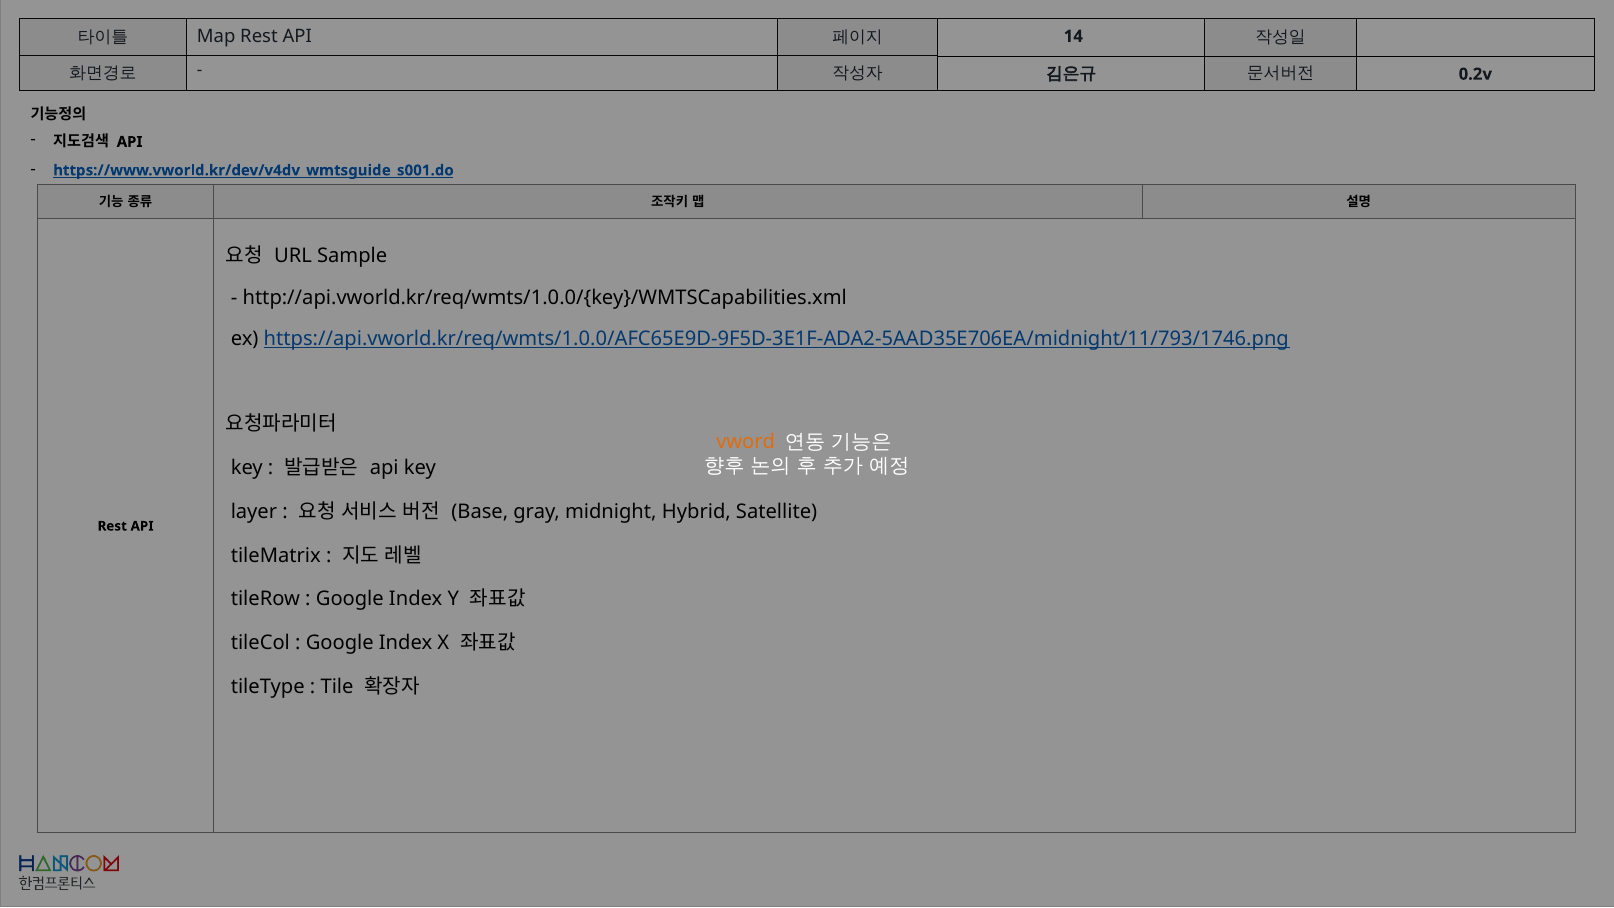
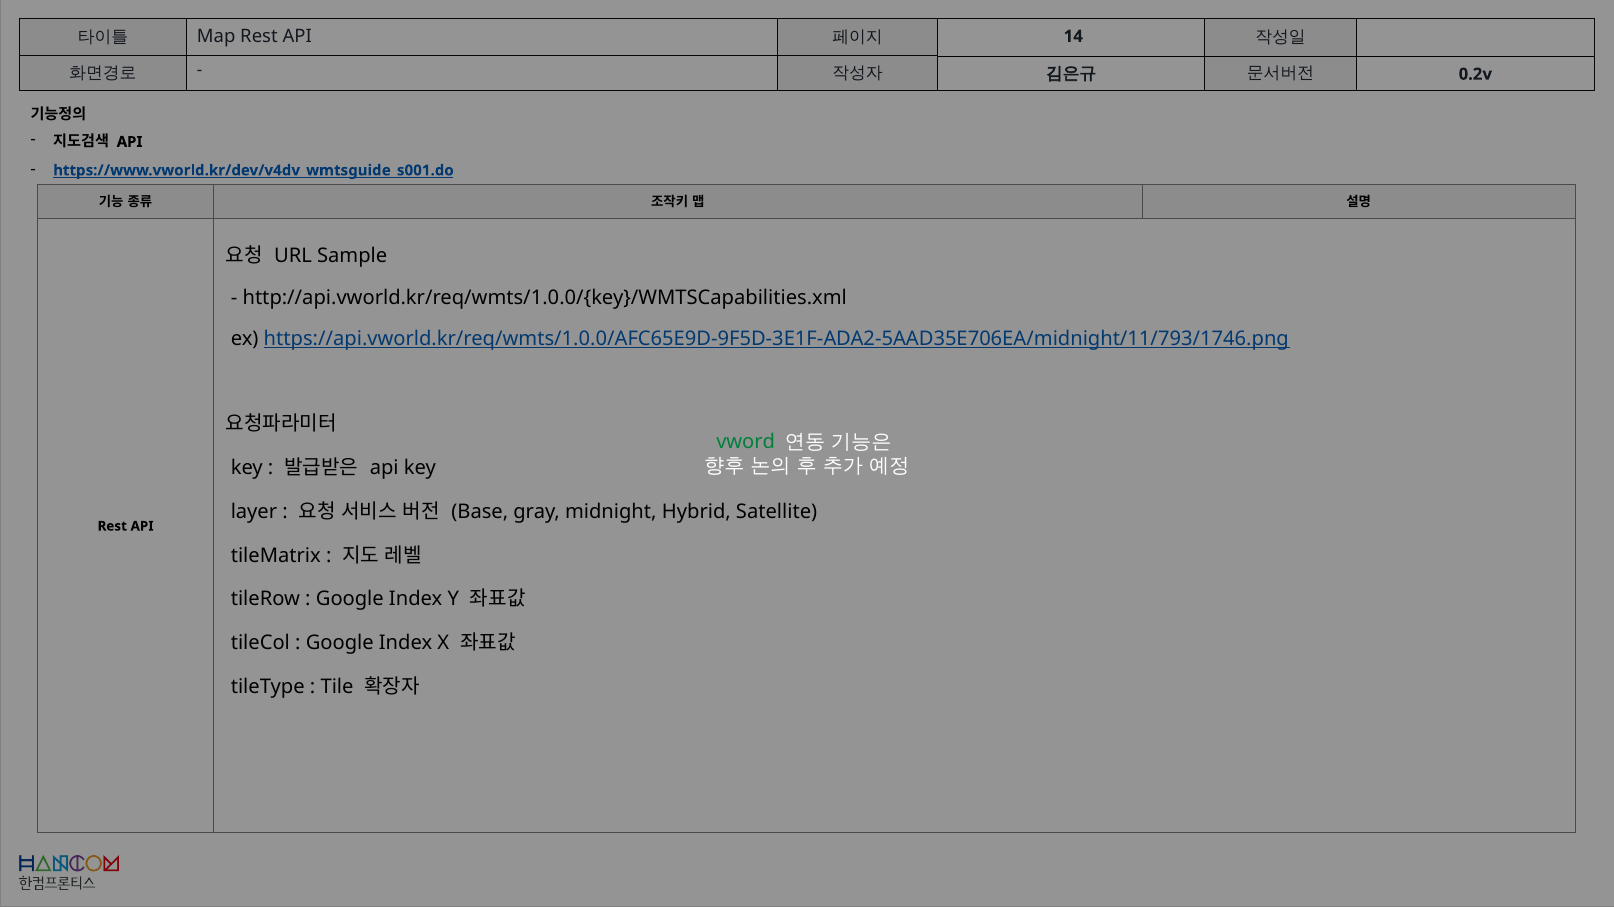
vword colour: orange -> green (746, 442)
